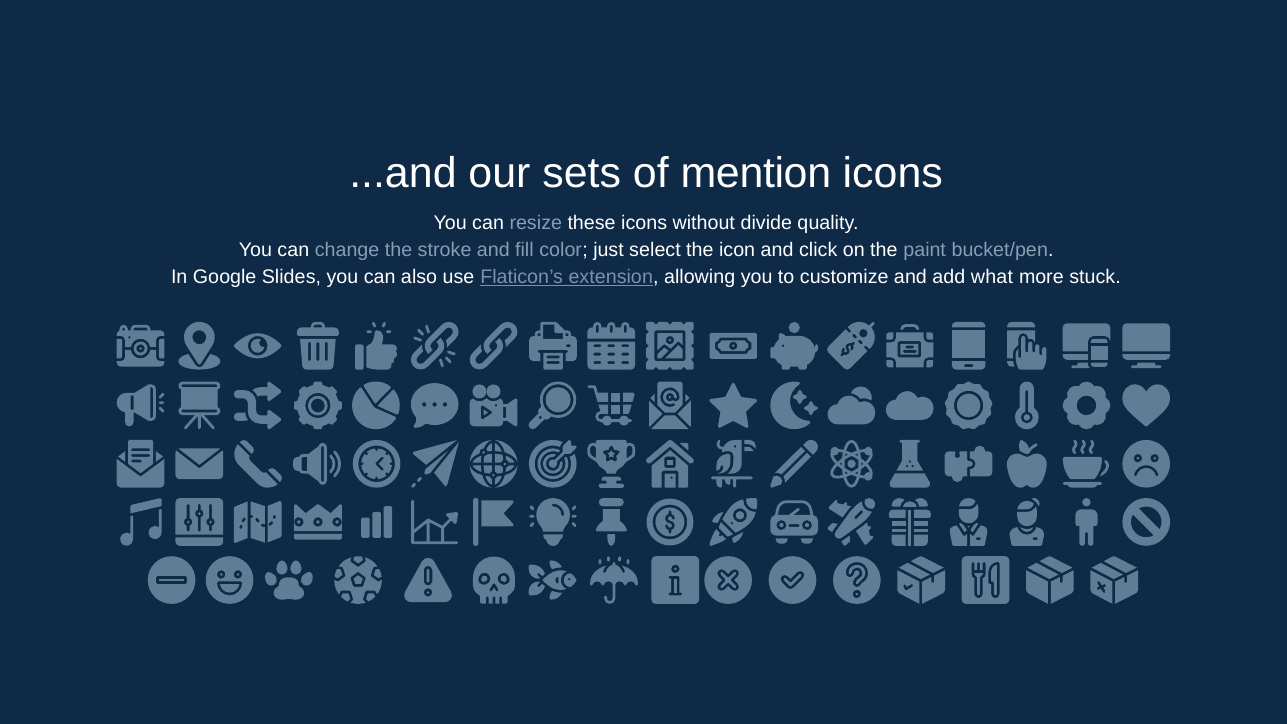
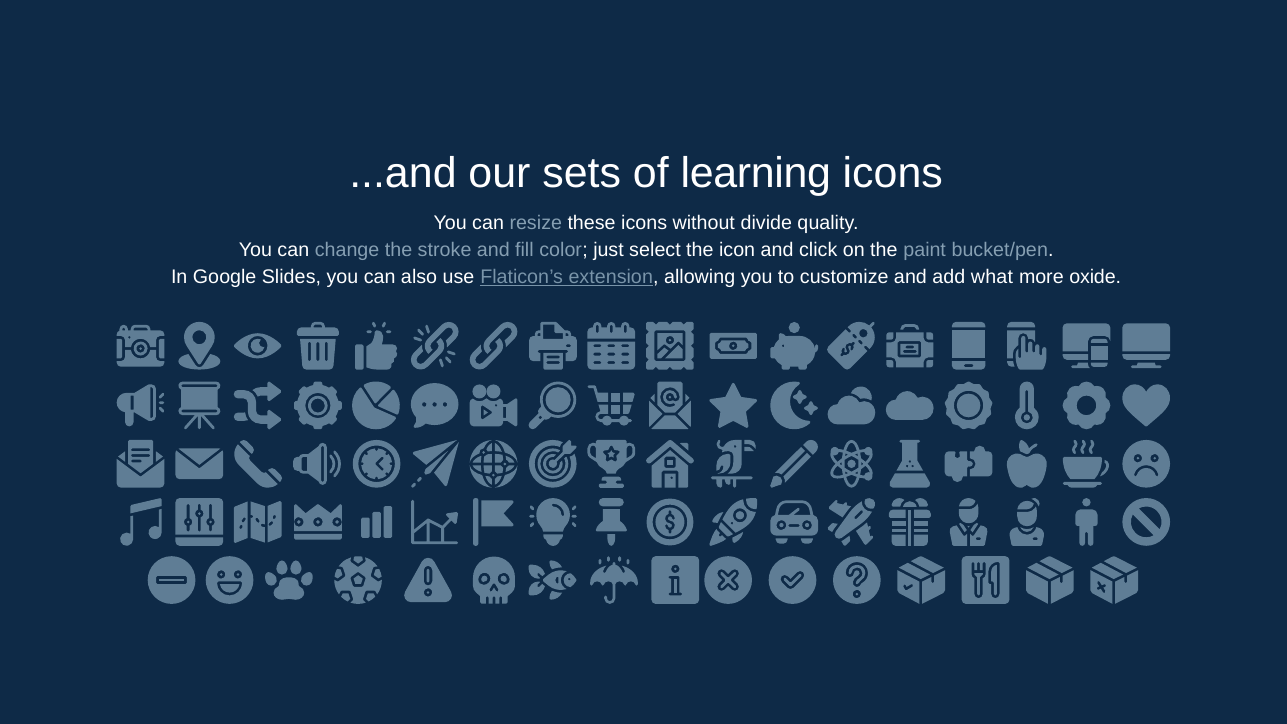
mention: mention -> learning (756, 173)
stuck: stuck -> oxide (1095, 277)
